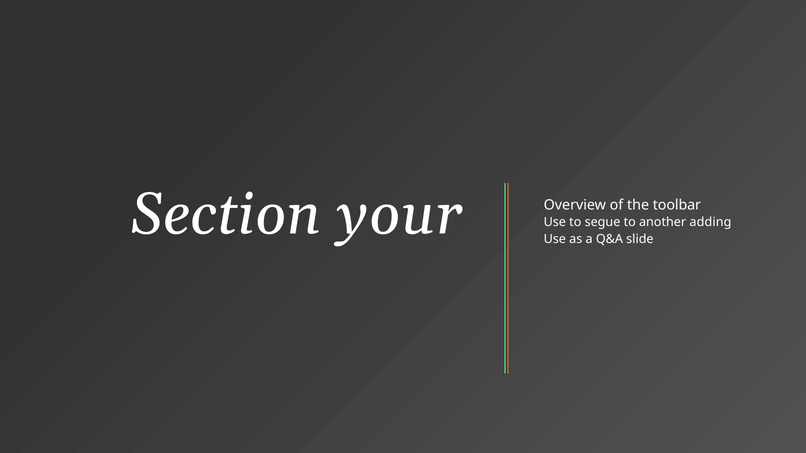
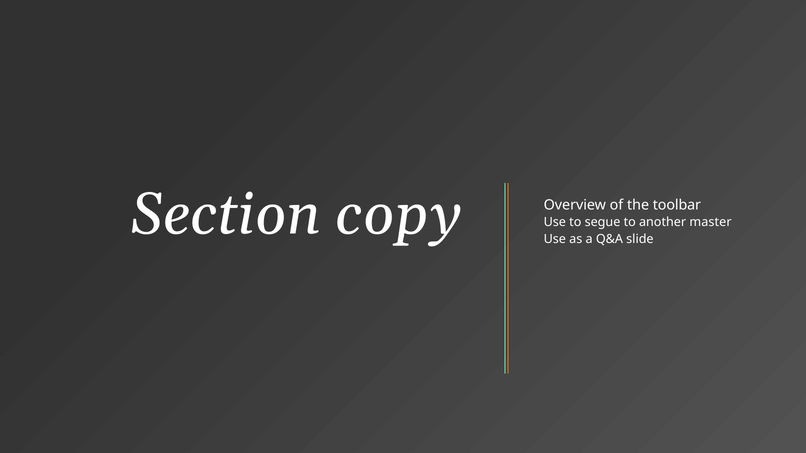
your: your -> copy (399, 215)
adding: adding -> master (710, 222)
